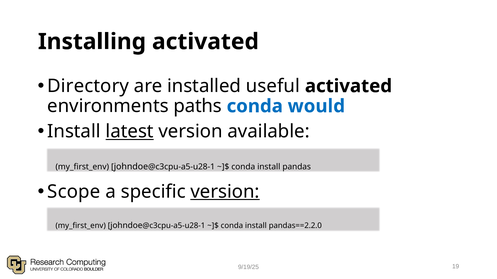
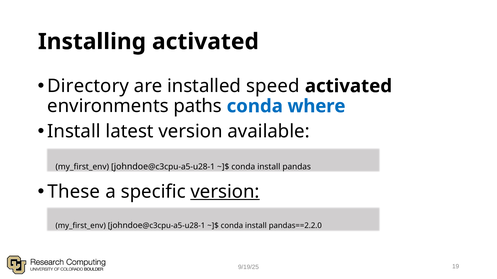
useful: useful -> speed (273, 86)
would: would -> where (316, 106)
latest underline: present -> none (130, 132)
Scope: Scope -> These (74, 192)
